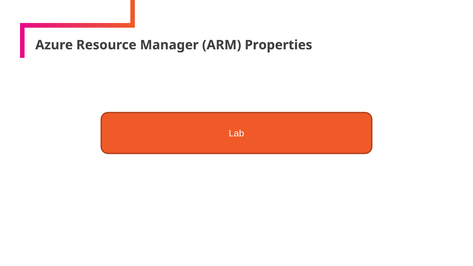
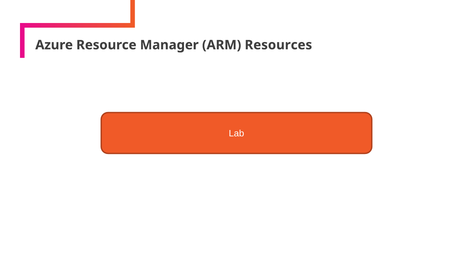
Properties: Properties -> Resources (278, 45)
